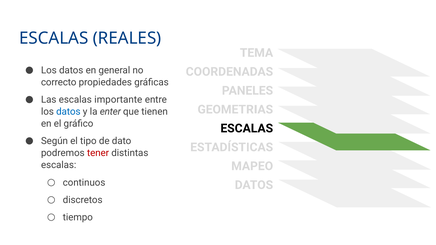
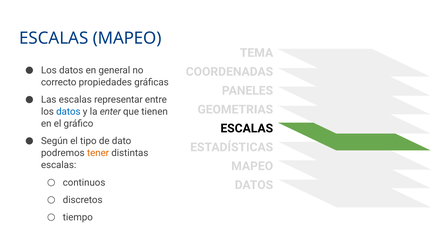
ESCALAS REALES: REALES -> MAPEO (127, 38)
importante: importante -> representar (118, 100)
tener colour: red -> orange (98, 153)
